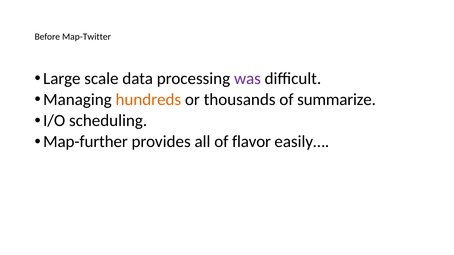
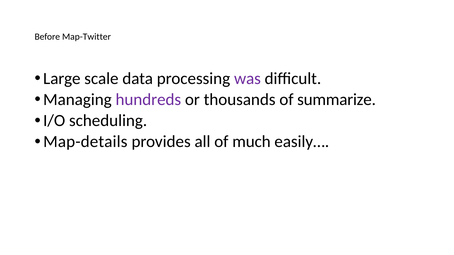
hundreds colour: orange -> purple (148, 100)
Map-further: Map-further -> Map-details (85, 142)
flavor: flavor -> much (251, 142)
